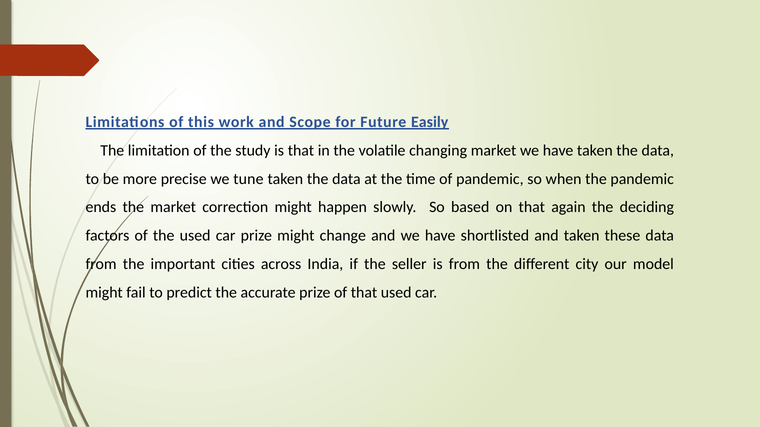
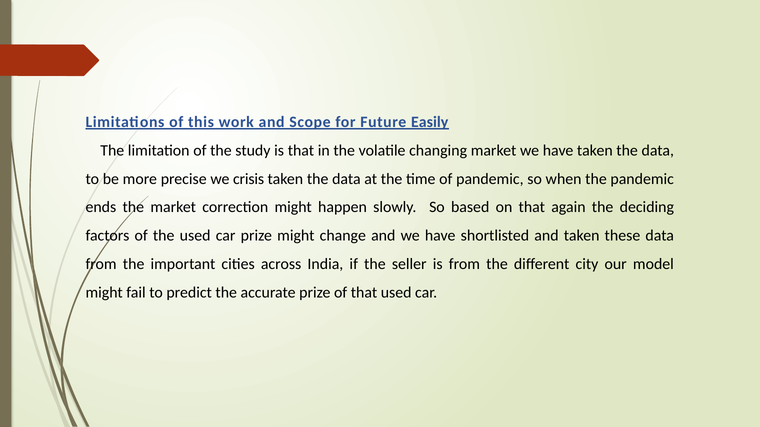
tune: tune -> crisis (249, 179)
